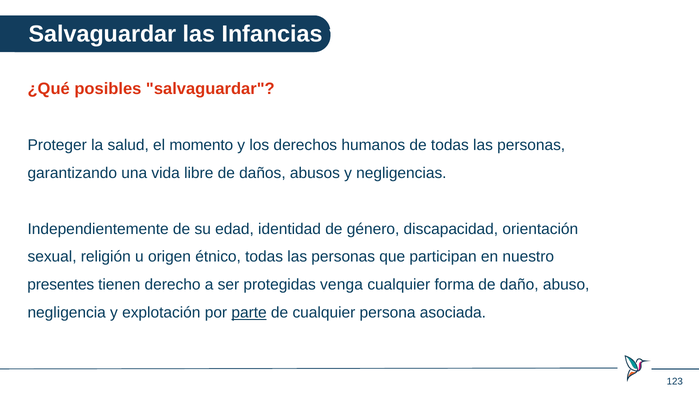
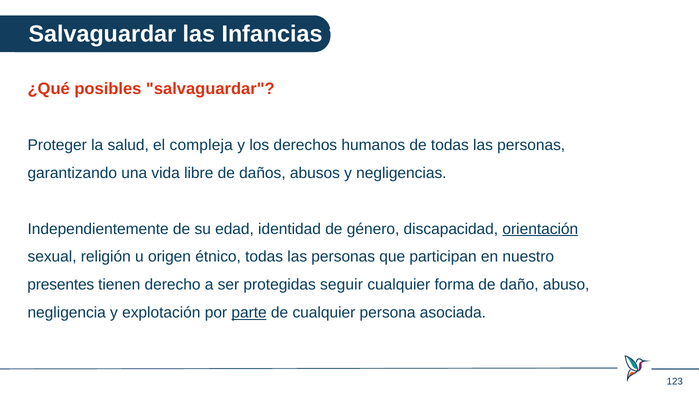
momento: momento -> compleja (201, 145)
orientación underline: none -> present (540, 229)
venga: venga -> seguir (342, 285)
